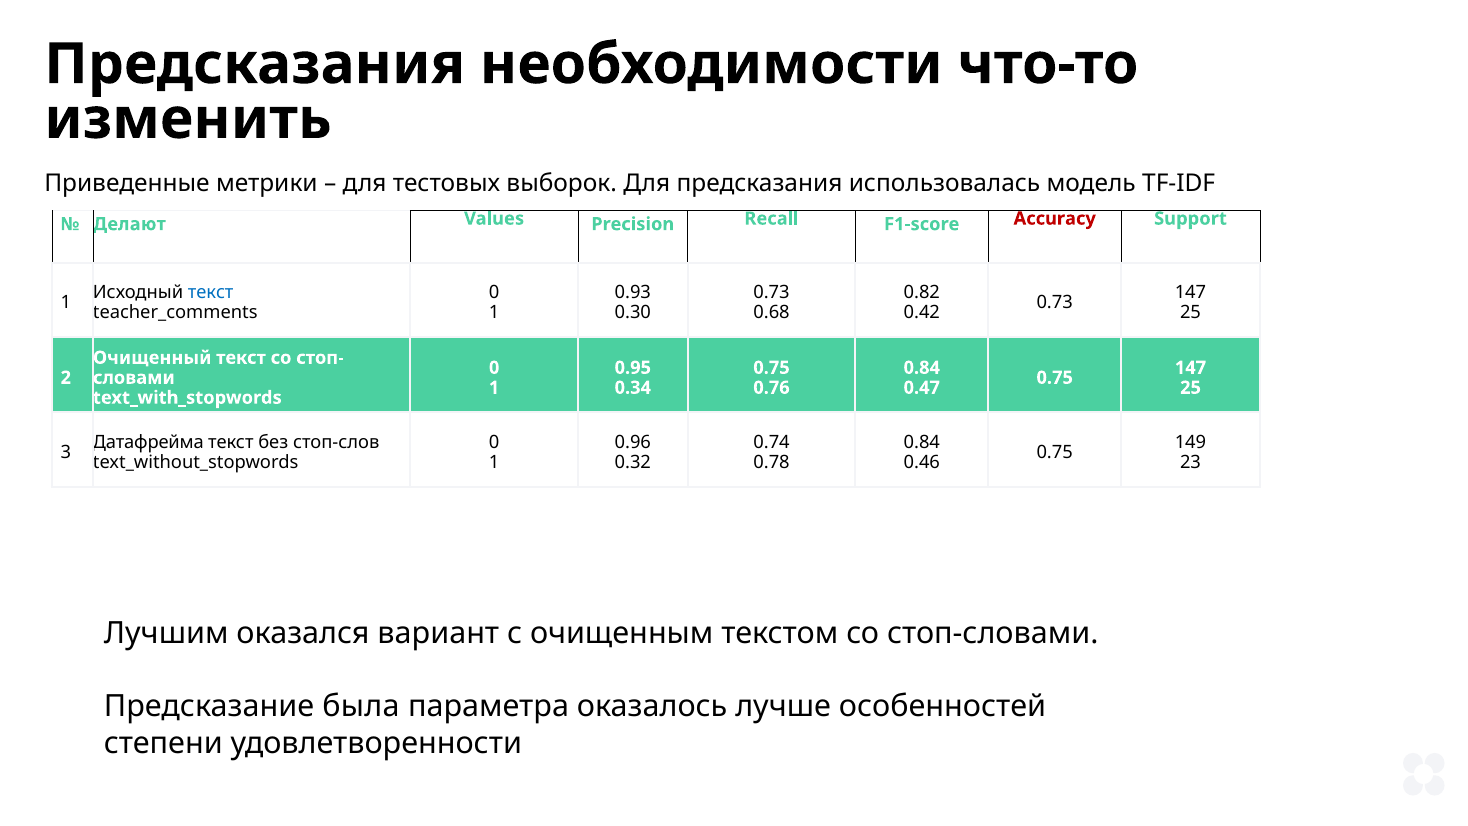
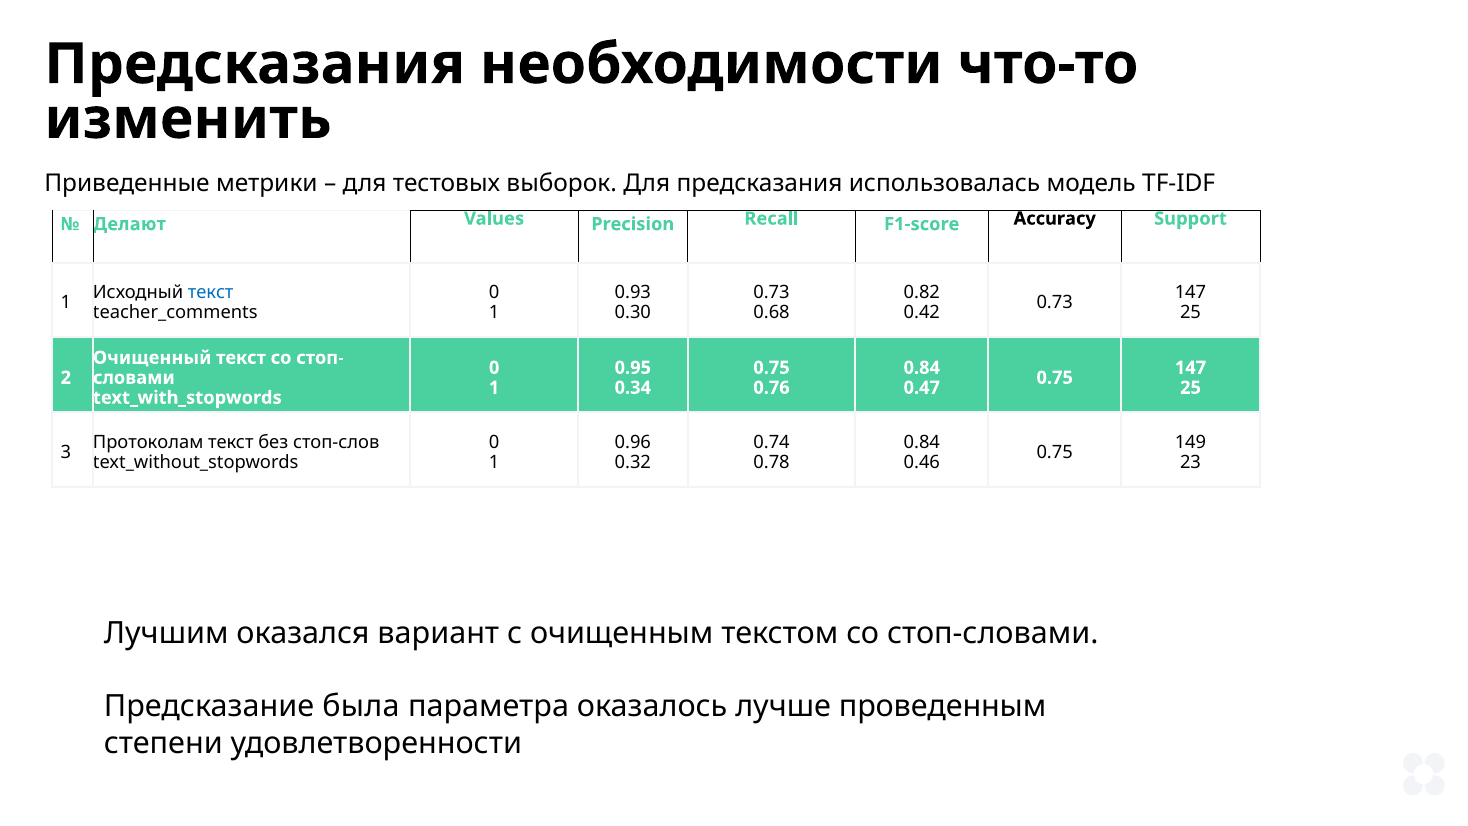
Accuracy colour: red -> black (1055, 219)
Датафрейма: Датафрейма -> Протоколам (148, 442)
особенностей: особенностей -> проведенным (943, 706)
